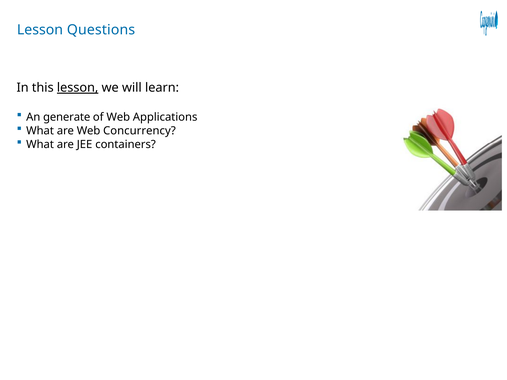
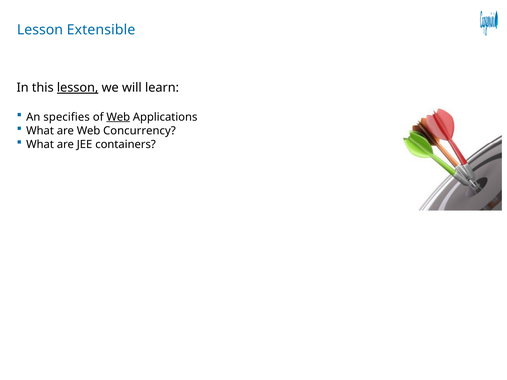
Questions: Questions -> Extensible (101, 30)
generate: generate -> specifies (67, 117)
Web underline: none -> present (118, 117)
